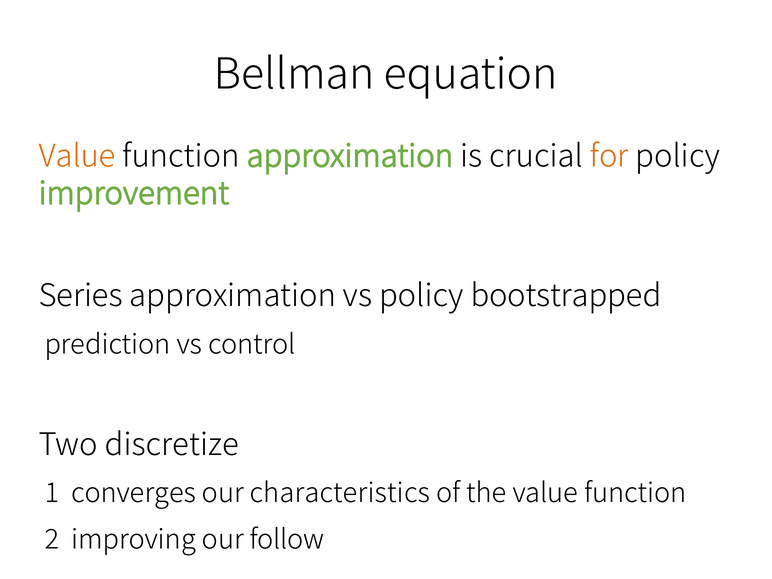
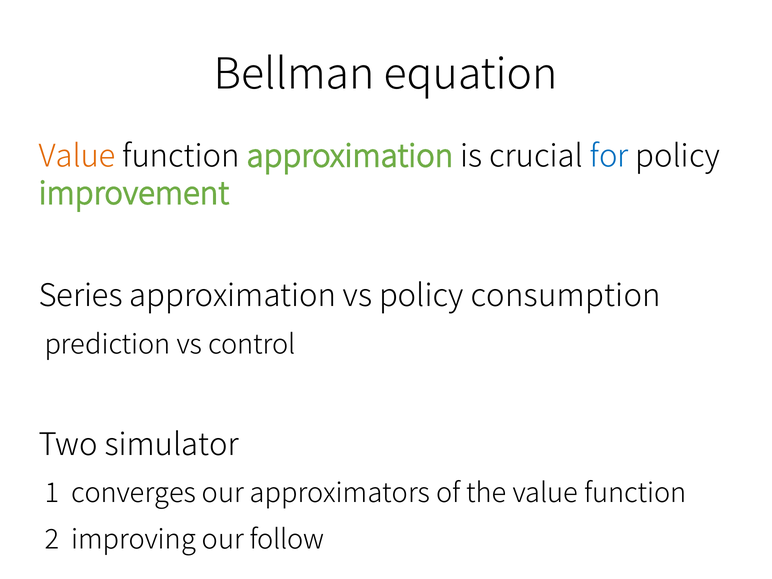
for colour: orange -> blue (609, 156)
bootstrapped: bootstrapped -> consumption (566, 296)
discretize: discretize -> simulator (172, 445)
characteristics: characteristics -> approximators (340, 493)
